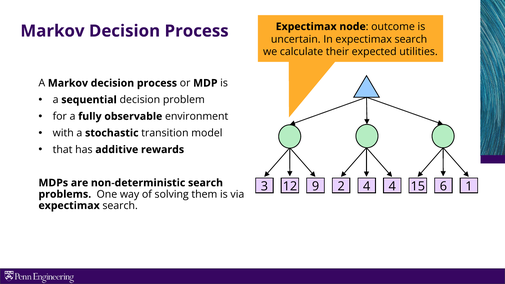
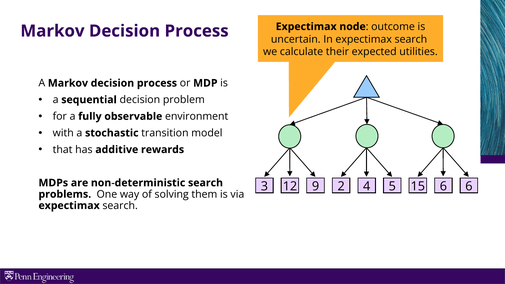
4 4: 4 -> 5 (392, 186)
6 1: 1 -> 6 (469, 186)
